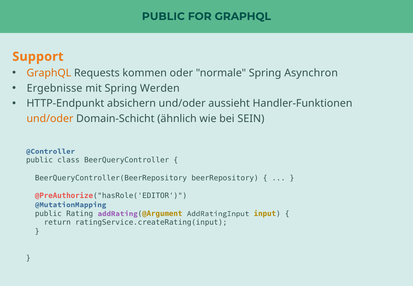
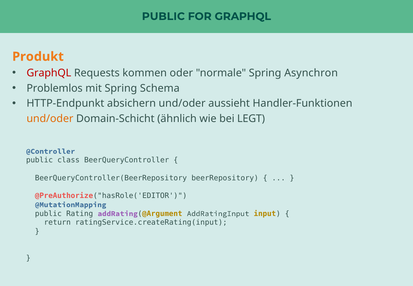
Support: Support -> Produkt (38, 57)
GraphQL colour: orange -> red (49, 73)
Ergebnisse: Ergebnisse -> Problemlos (55, 88)
Werden: Werden -> Schema (160, 88)
SEIN: SEIN -> LEGT (251, 119)
